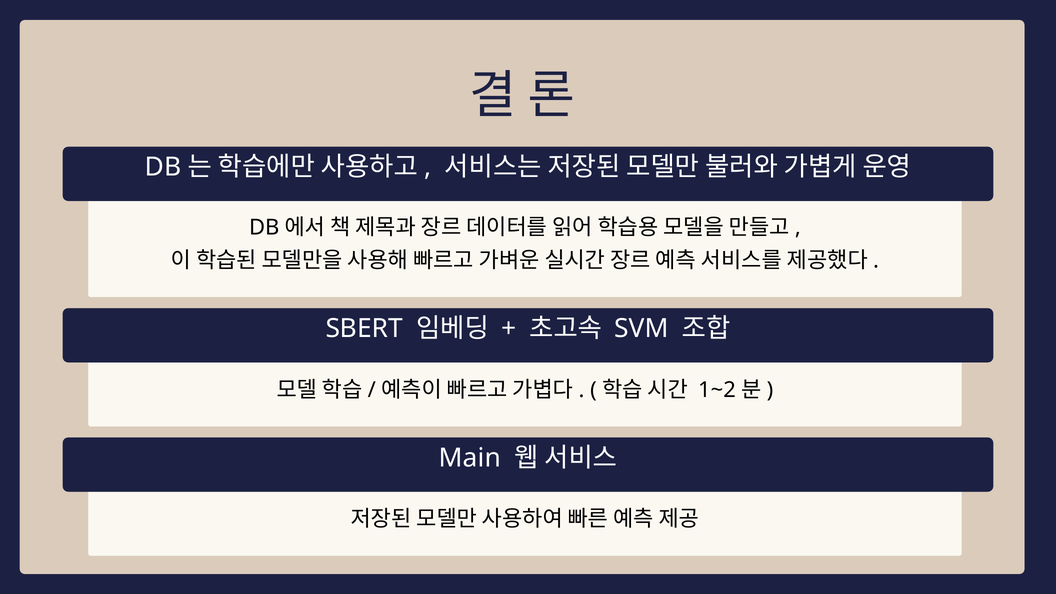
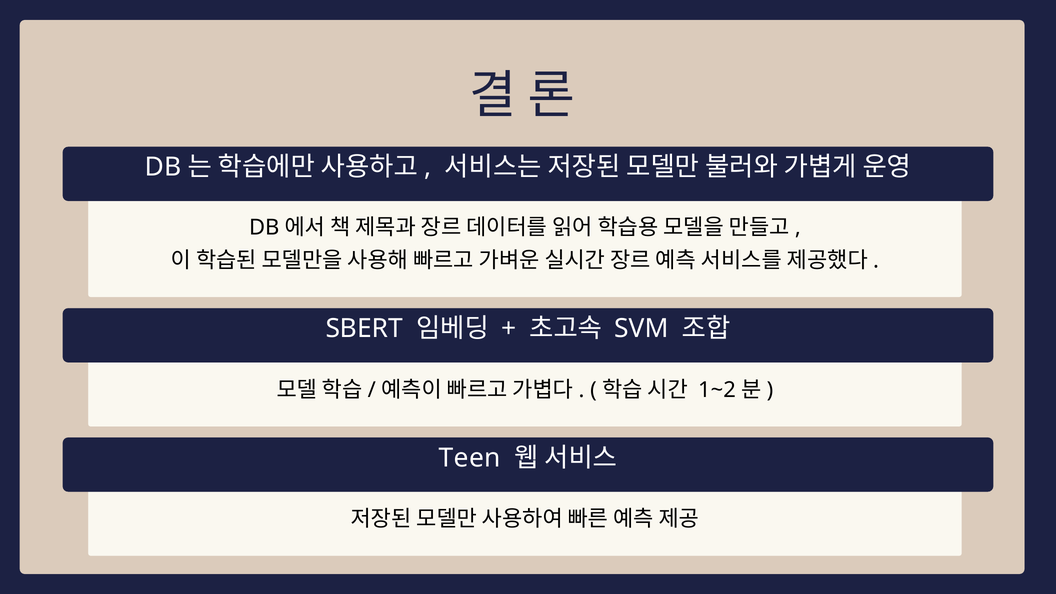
Main: Main -> Teen (470, 458)
